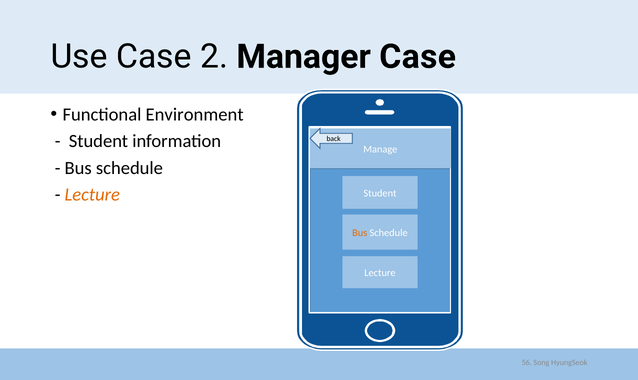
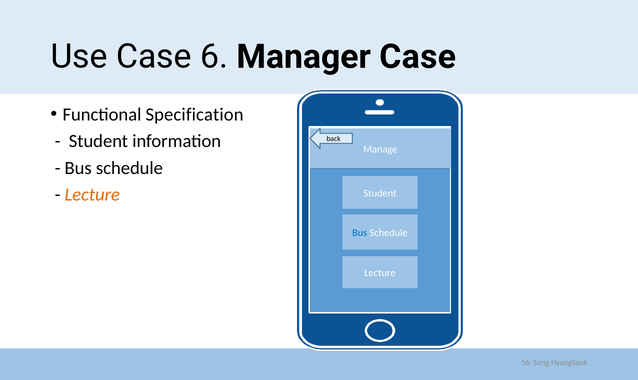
2: 2 -> 6 (214, 57)
Environment: Environment -> Specification (195, 114)
Bus colour: orange -> blue (360, 233)
